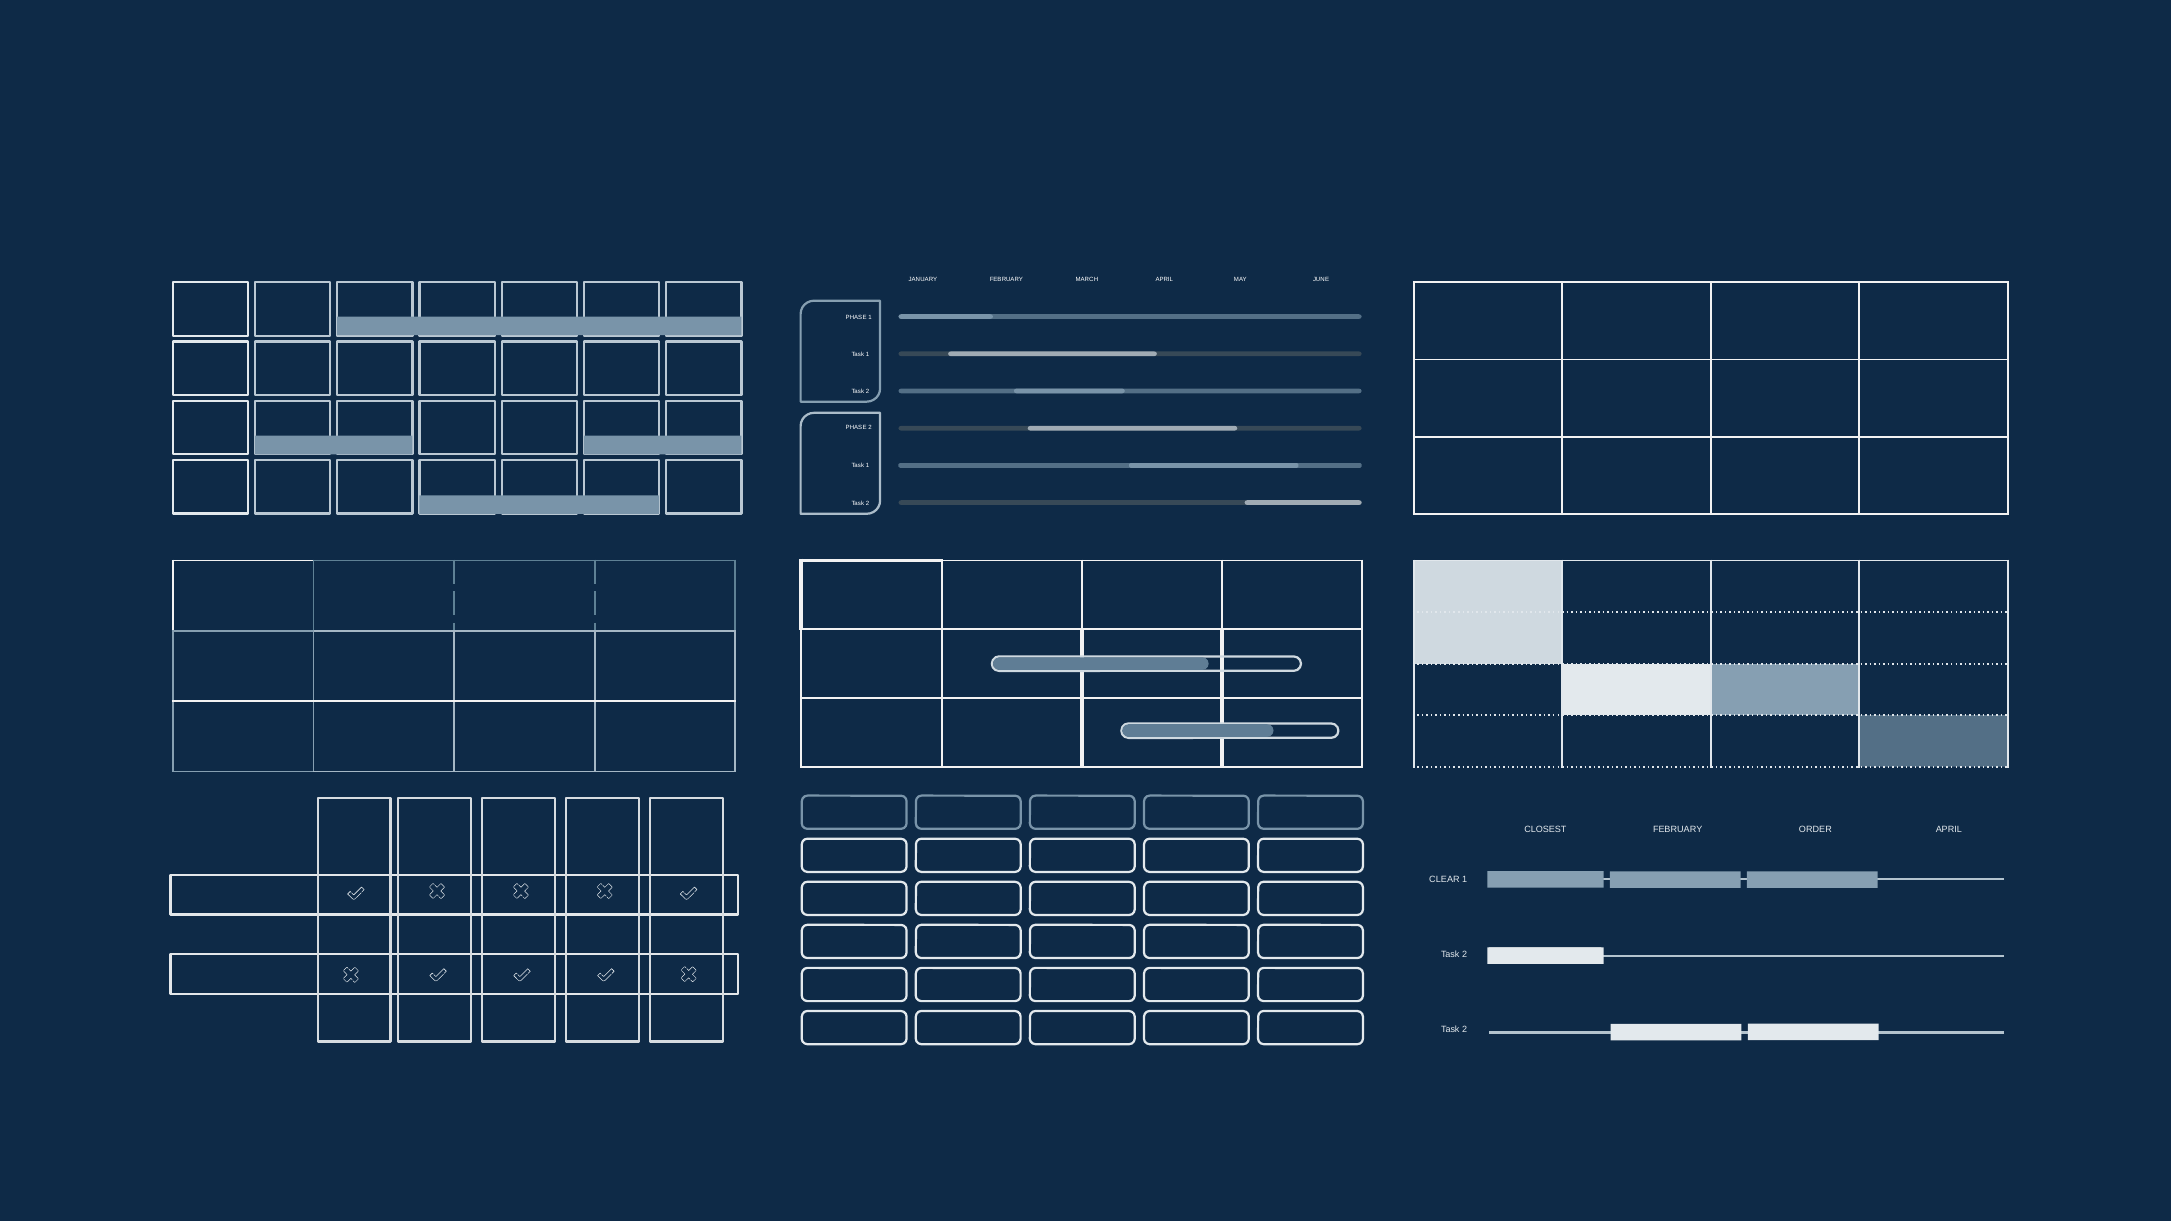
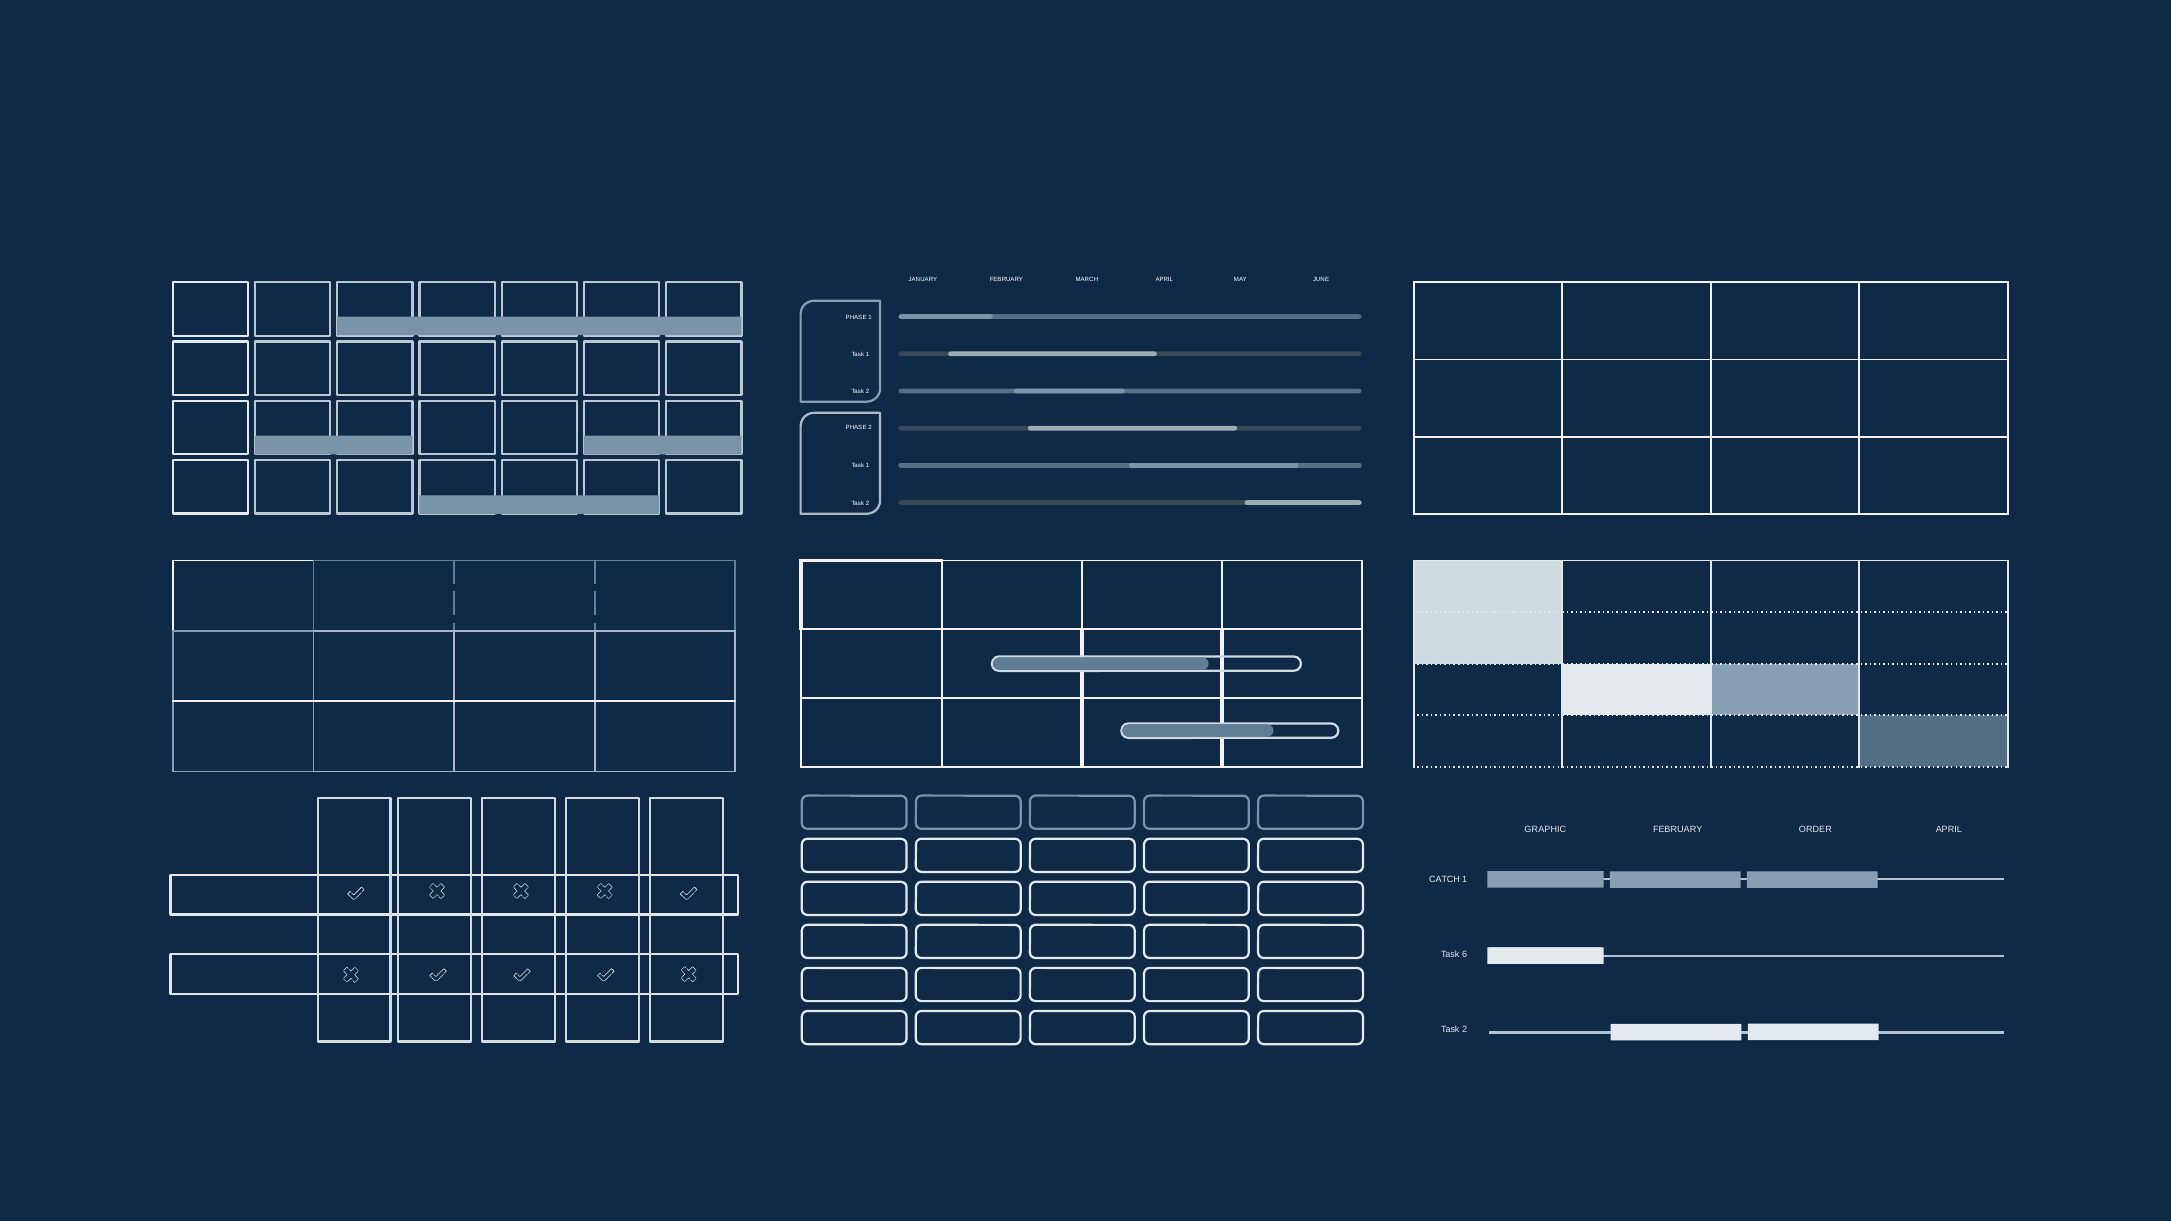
CLOSEST: CLOSEST -> GRAPHIC (1545, 830)
CLEAR: CLEAR -> CATCH (1445, 880)
2: 2 -> 6 (1465, 955)
